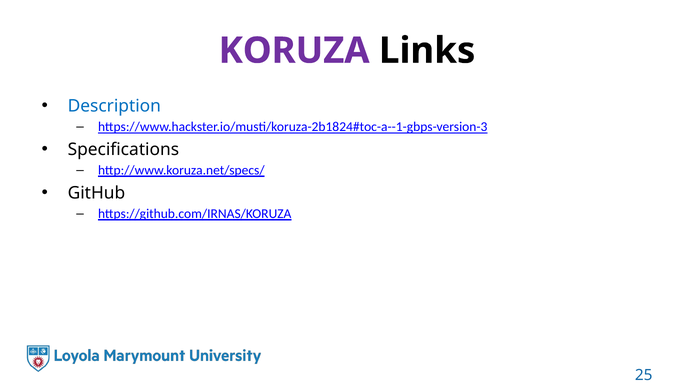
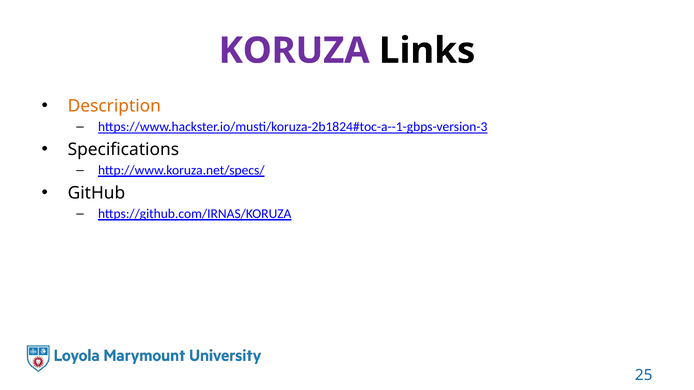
Description colour: blue -> orange (114, 106)
